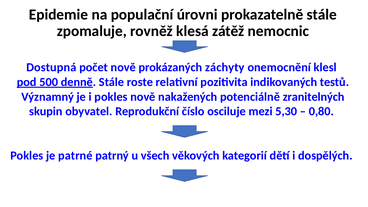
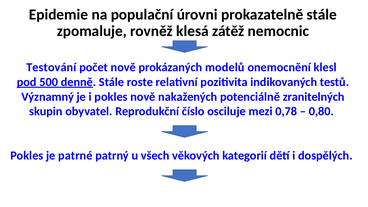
Dostupná: Dostupná -> Testování (51, 67)
záchyty: záchyty -> modelů (225, 67)
5,30: 5,30 -> 0,78 (286, 111)
